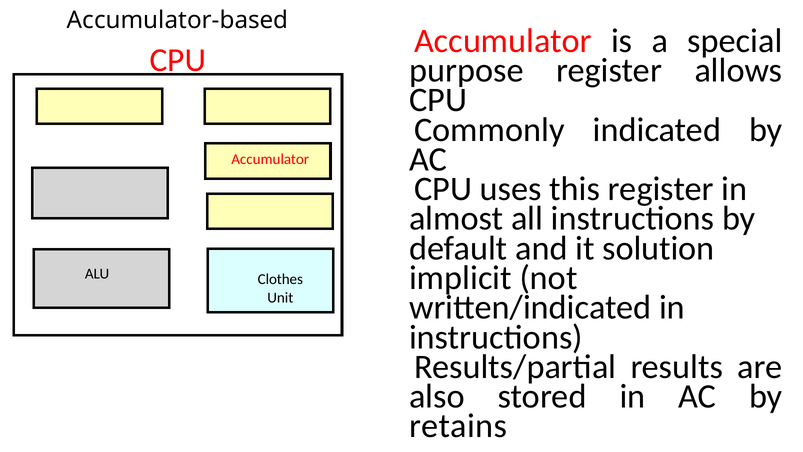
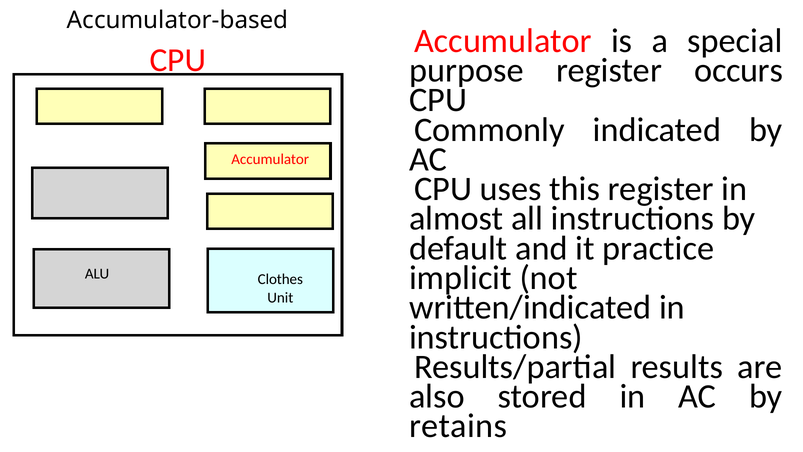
allows: allows -> occurs (739, 70)
solution: solution -> practice (658, 248)
